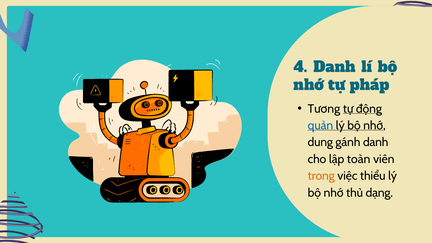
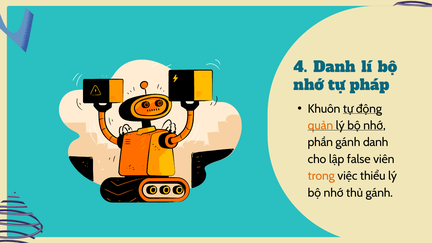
Tương: Tương -> Khuôn (324, 109)
quản colour: blue -> orange (320, 126)
dung: dung -> phần (320, 142)
toàn: toàn -> false (359, 159)
thủ dạng: dạng -> gánh (379, 193)
